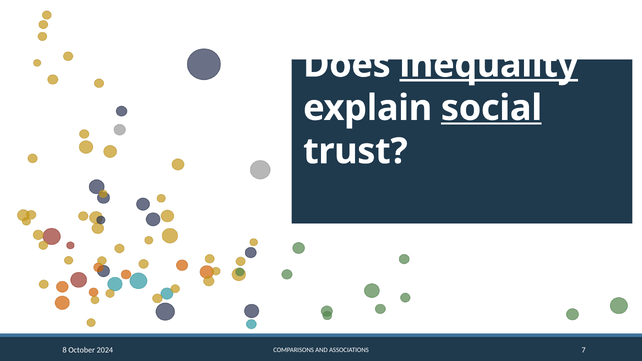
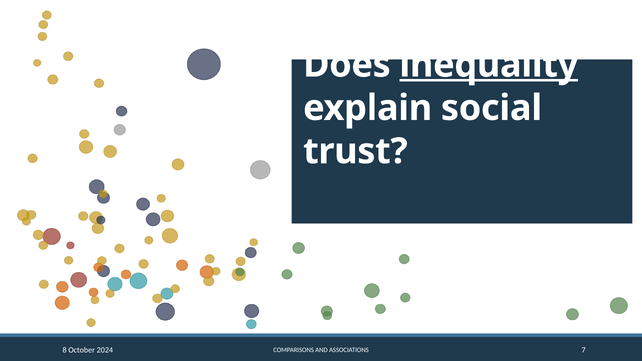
social underline: present -> none (491, 108)
